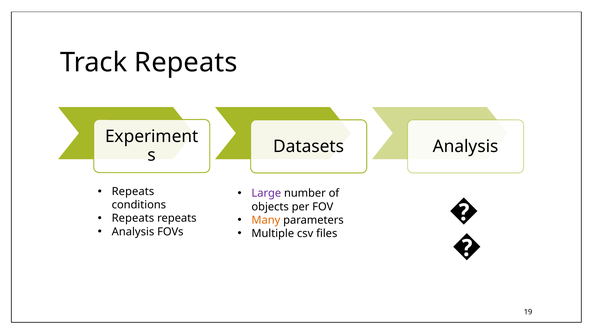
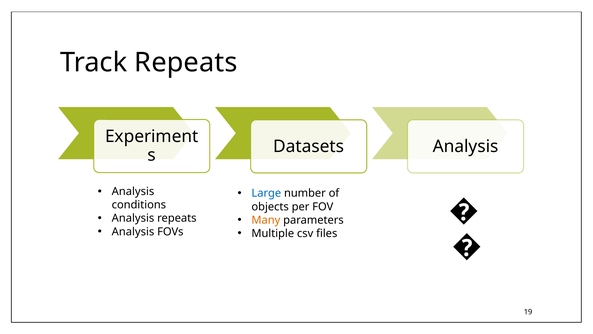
Repeats: Repeats -> Analysis (133, 191)
Large colour: purple -> blue (266, 193)
Repeats: Repeats -> Analysis (133, 218)
